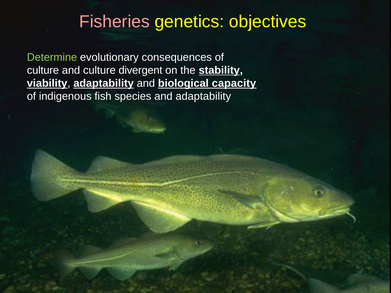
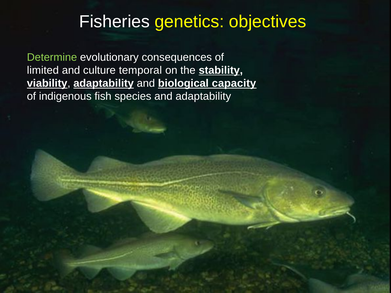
Fisheries colour: pink -> white (114, 22)
culture: culture -> limited (43, 70)
divergent: divergent -> temporal (140, 70)
